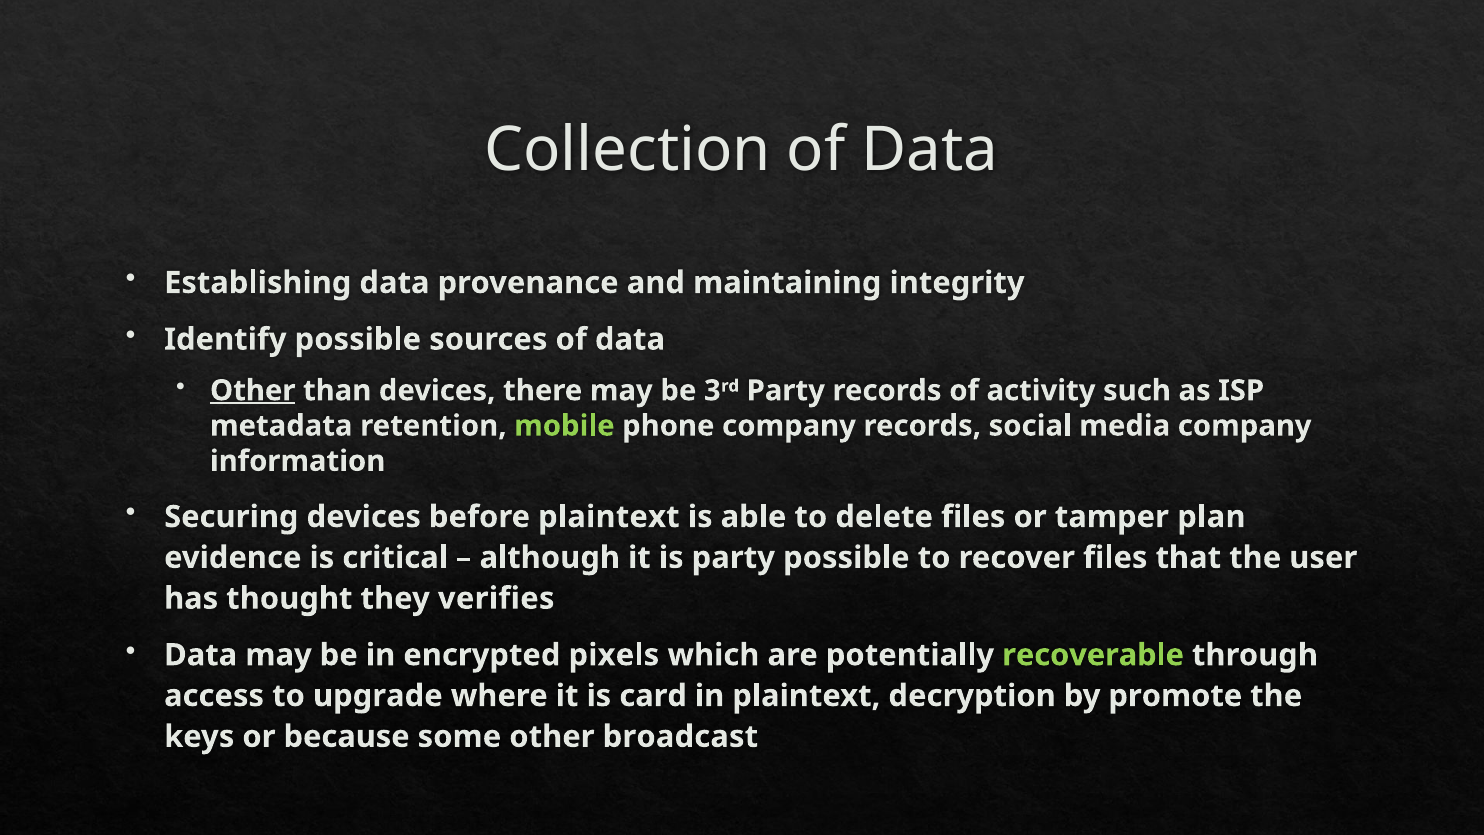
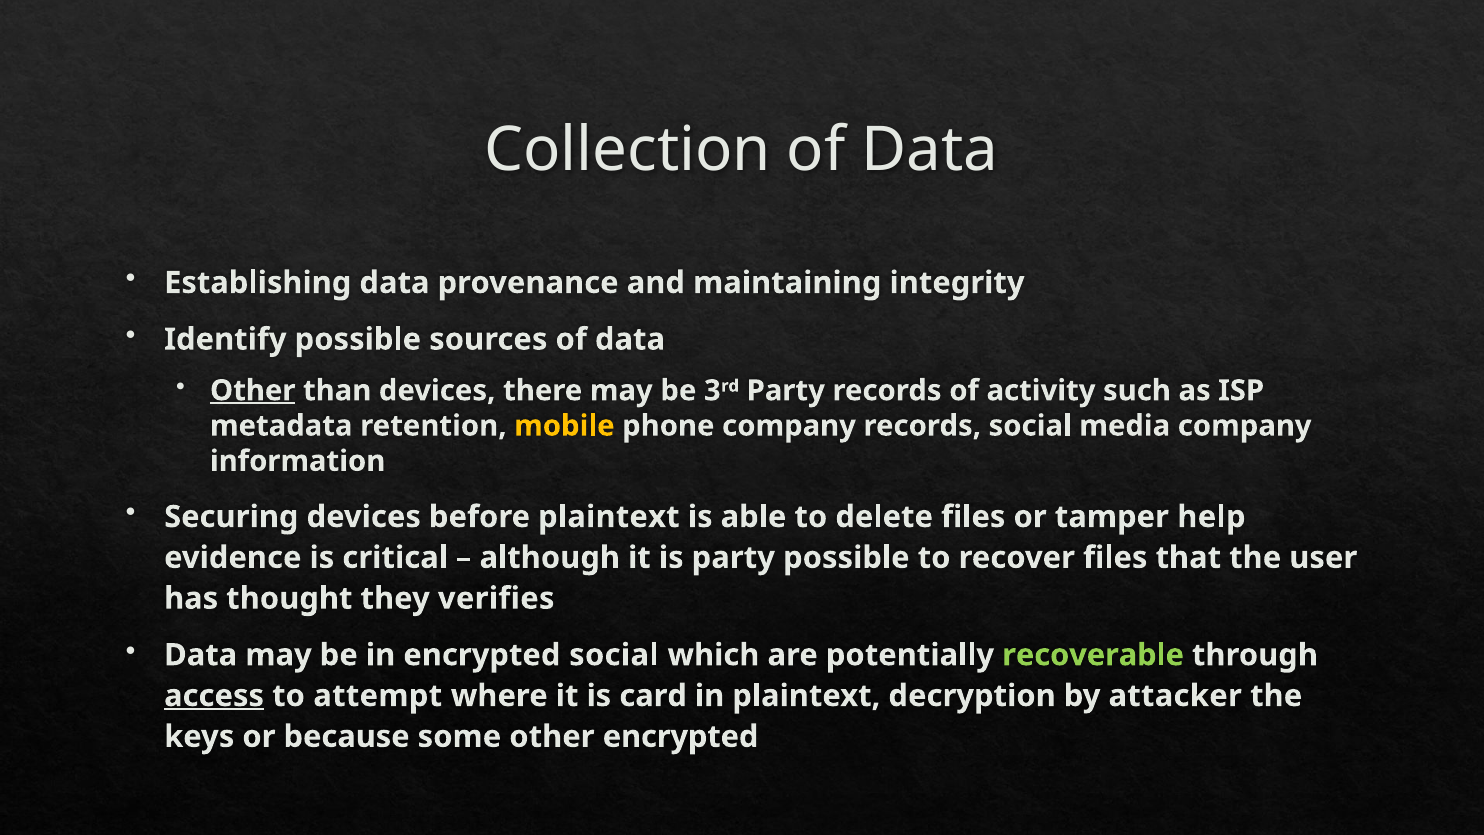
mobile colour: light green -> yellow (564, 426)
plan: plan -> help (1211, 517)
encrypted pixels: pixels -> social (614, 655)
access underline: none -> present (214, 696)
upgrade: upgrade -> attempt (378, 696)
promote: promote -> attacker (1175, 696)
other broadcast: broadcast -> encrypted (681, 736)
